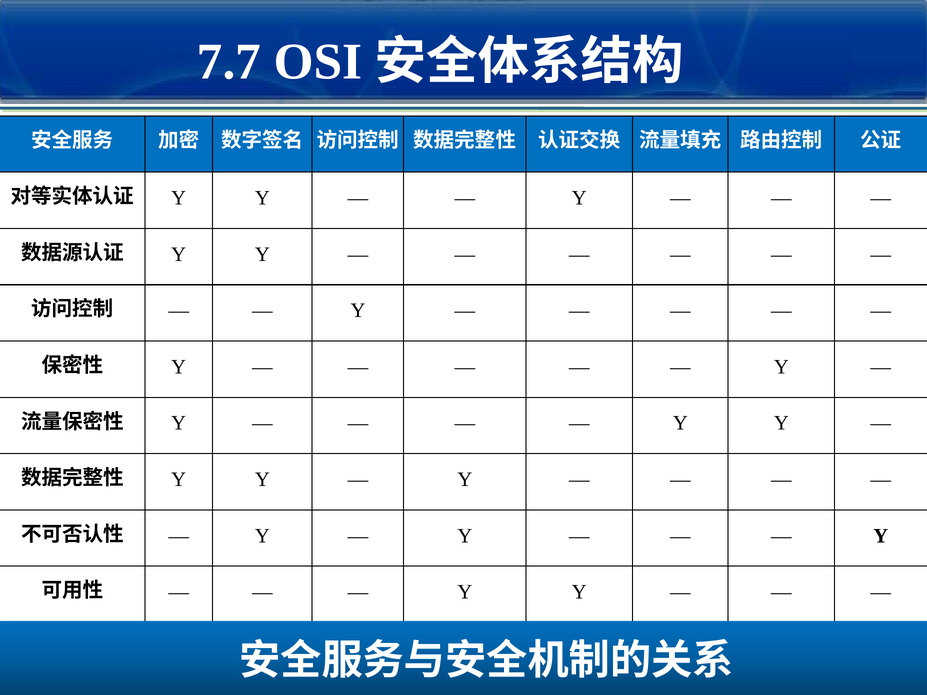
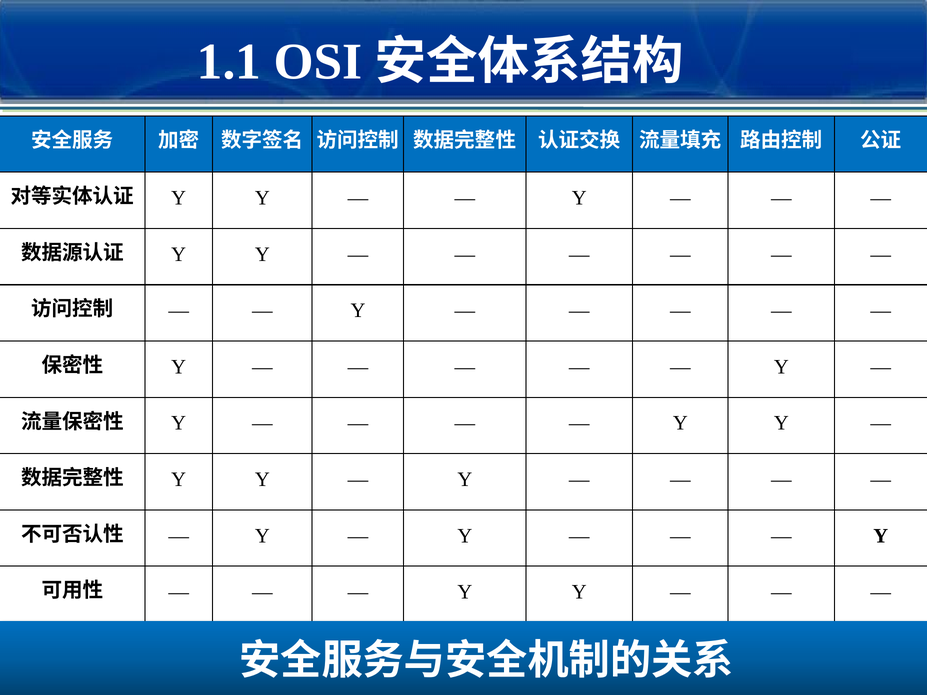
7.7: 7.7 -> 1.1 (229, 62)
